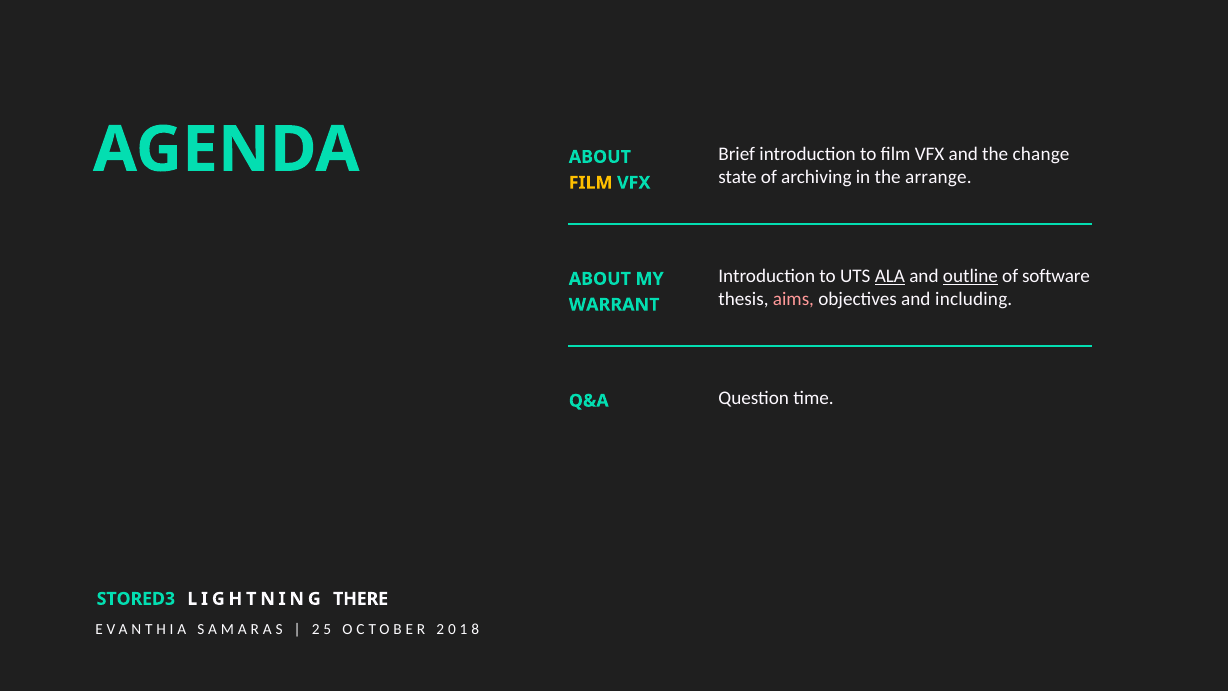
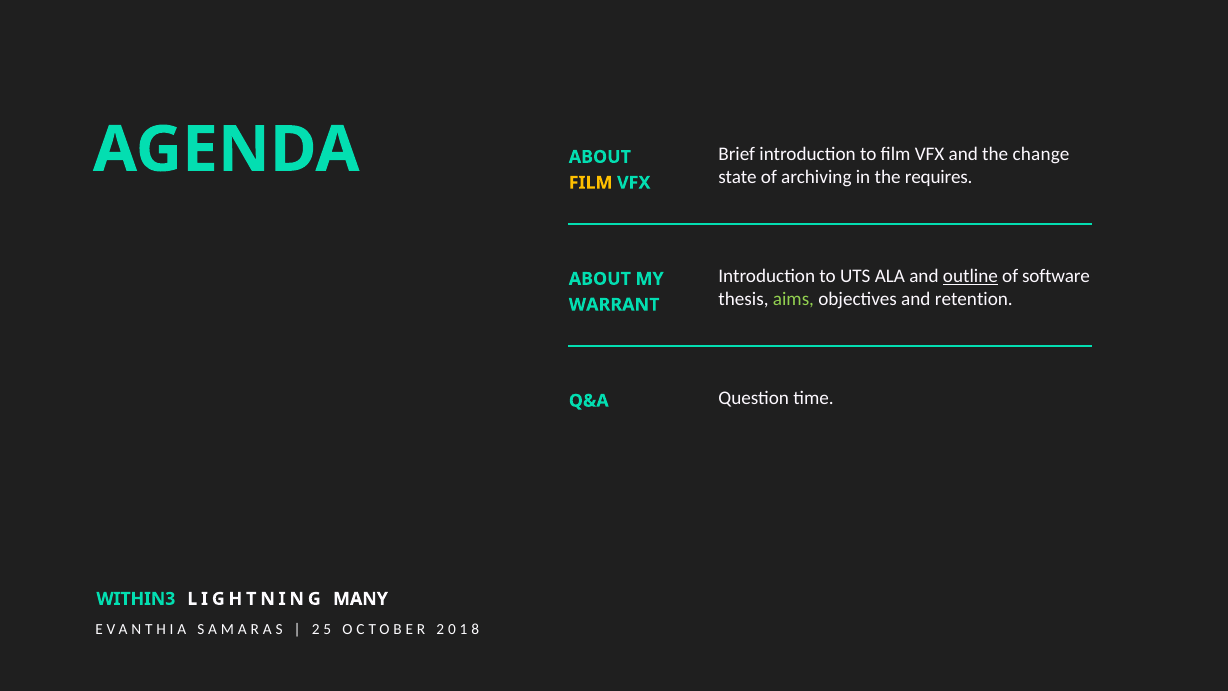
arrange: arrange -> requires (939, 177)
ALA underline: present -> none (890, 276)
aims colour: pink -> light green (793, 299)
including: including -> retention (974, 299)
STORED3: STORED3 -> WITHIN3 (136, 599)
THERE: THERE -> MANY (361, 599)
